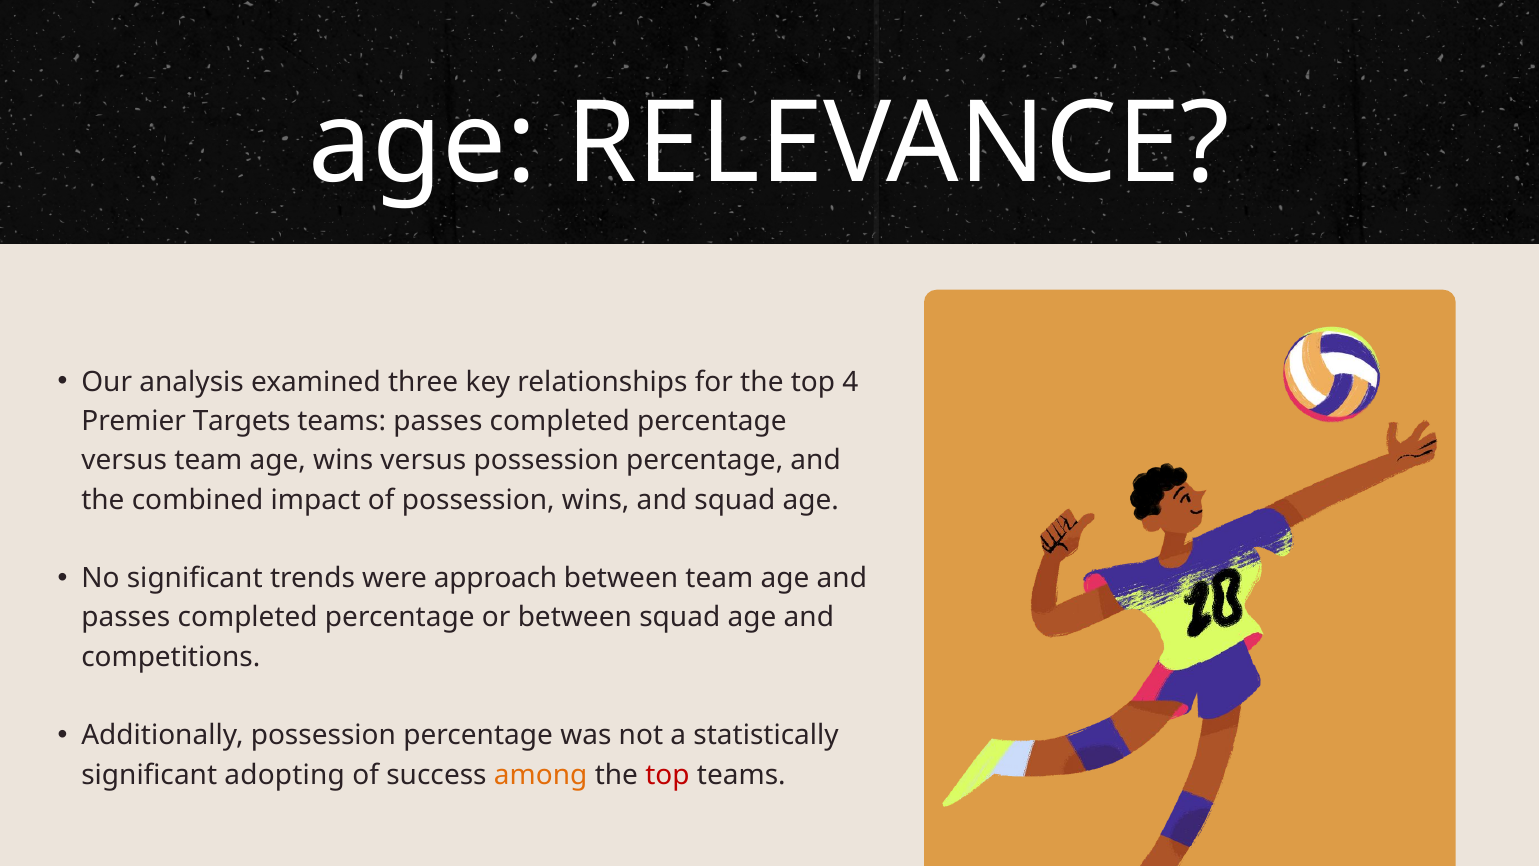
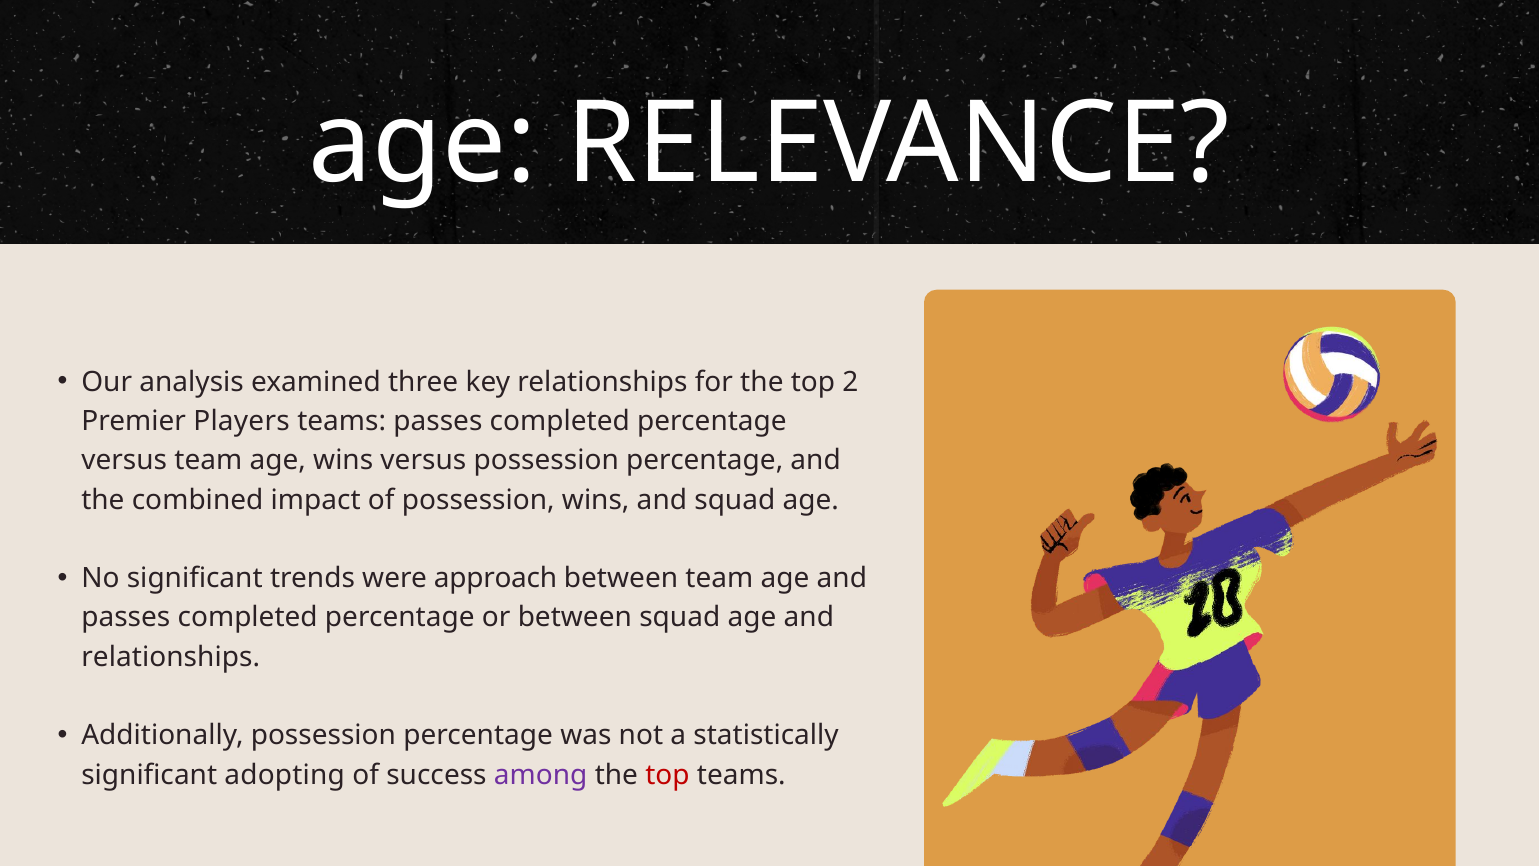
4: 4 -> 2 (850, 382)
Targets: Targets -> Players (242, 421)
competitions: competitions -> relationships (171, 657)
among colour: orange -> purple (541, 775)
